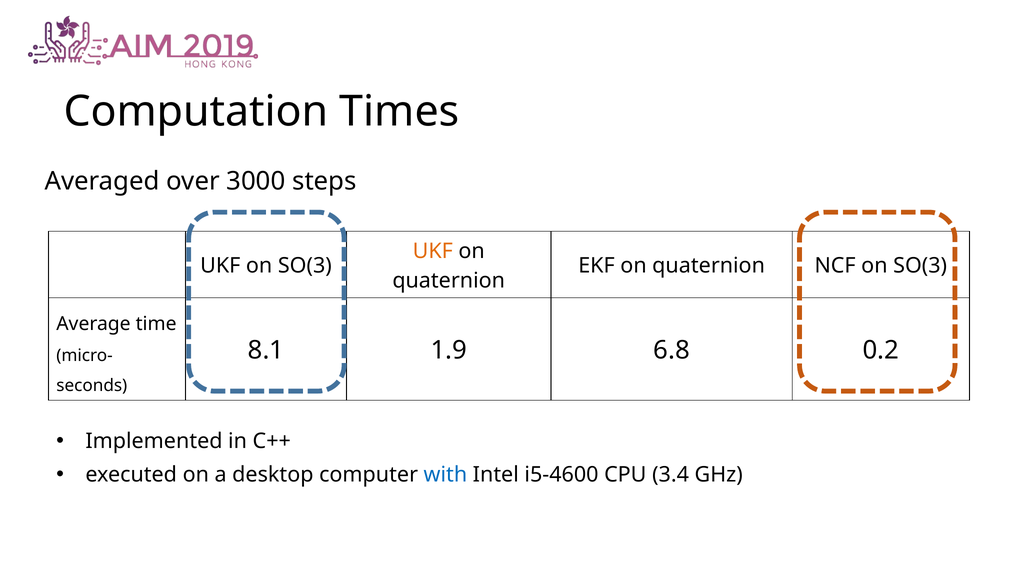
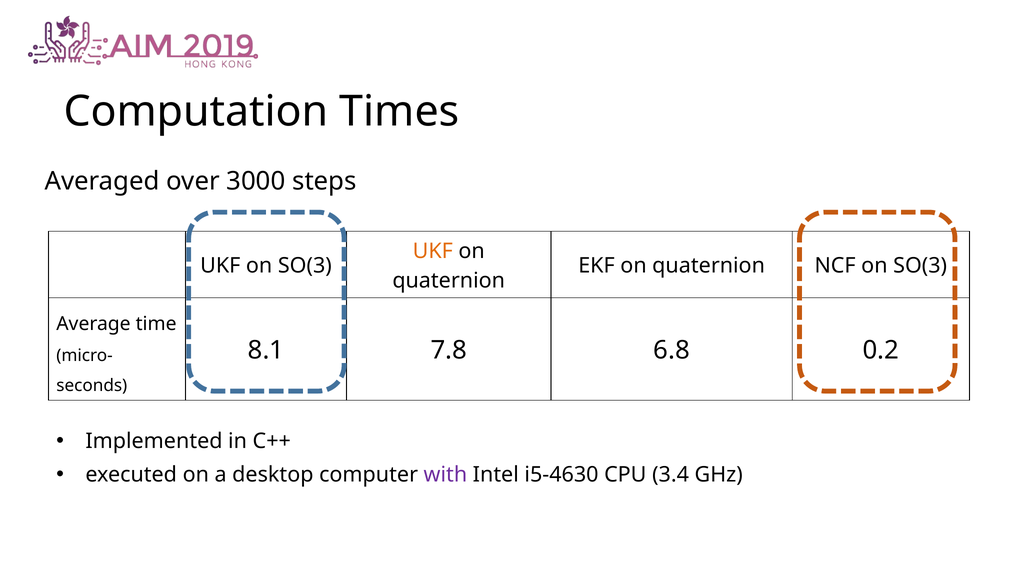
1.9: 1.9 -> 7.8 (449, 351)
with colour: blue -> purple (445, 475)
i5-4600: i5-4600 -> i5-4630 (561, 475)
